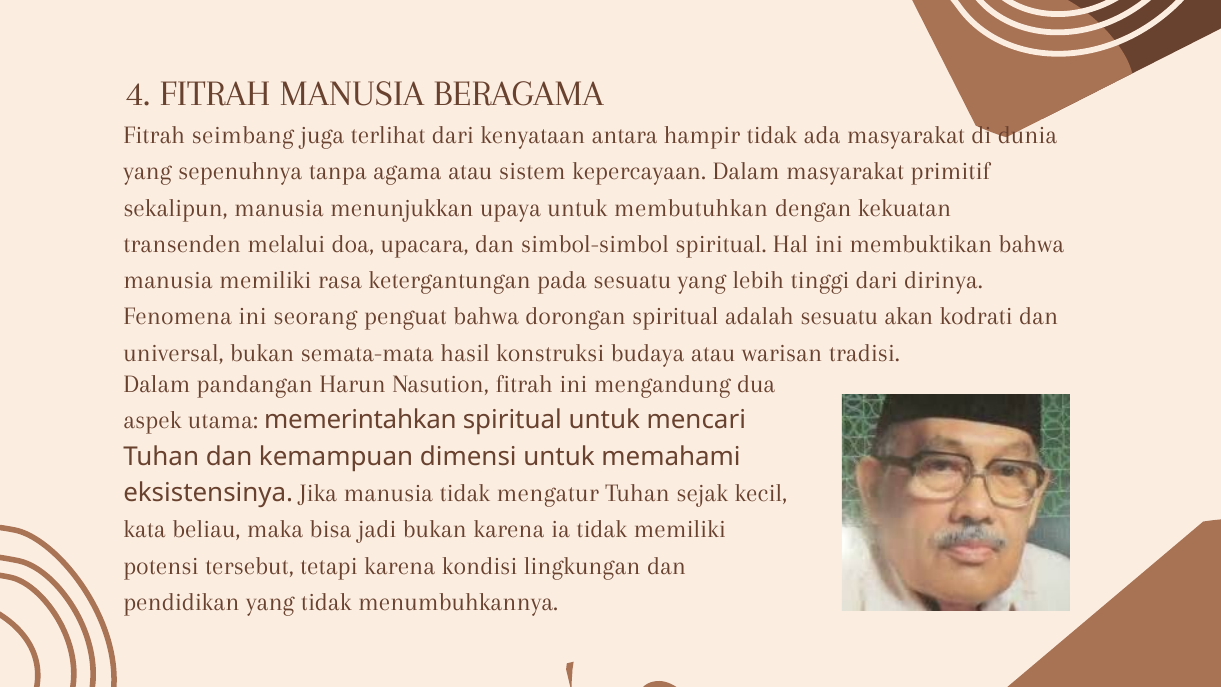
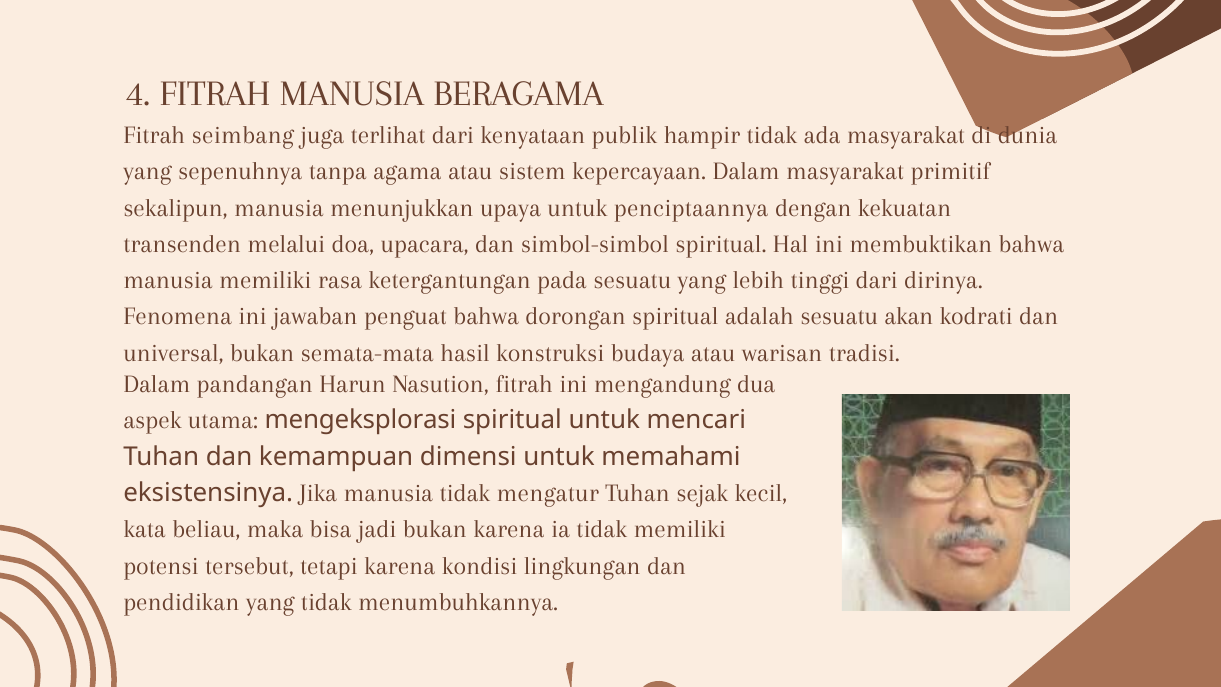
antara: antara -> publik (624, 135)
membutuhkan: membutuhkan -> penciptaannya (691, 207)
seorang: seorang -> jawaban (315, 316)
memerintahkan: memerintahkan -> mengeksplorasi (360, 420)
